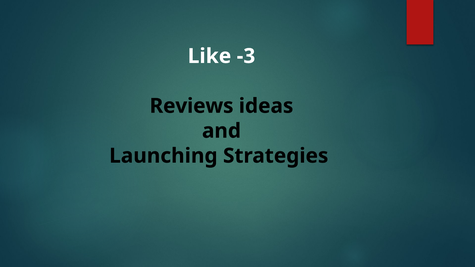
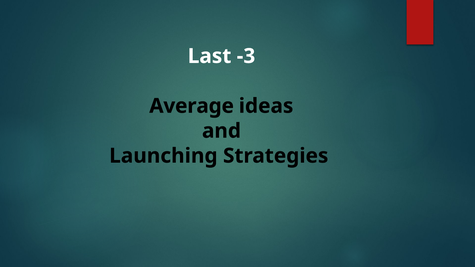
Like: Like -> Last (210, 56)
Reviews: Reviews -> Average (192, 106)
